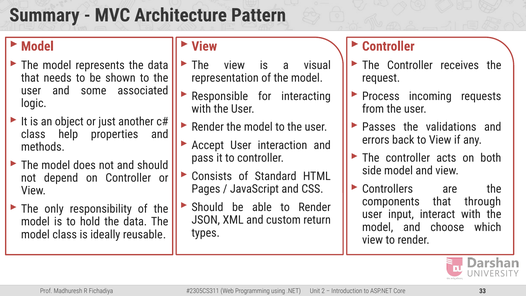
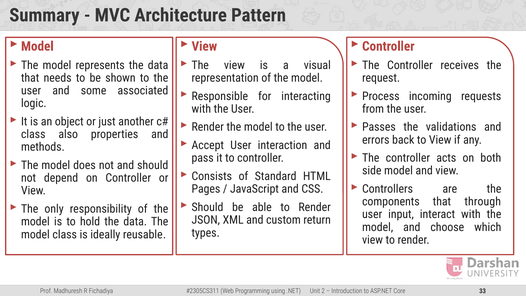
help: help -> also (68, 134)
